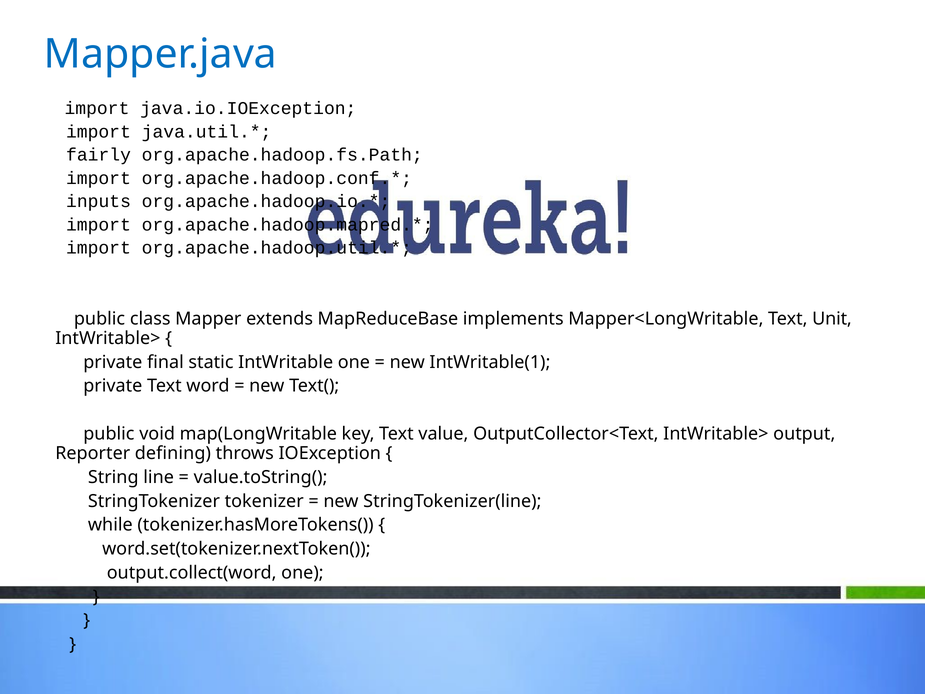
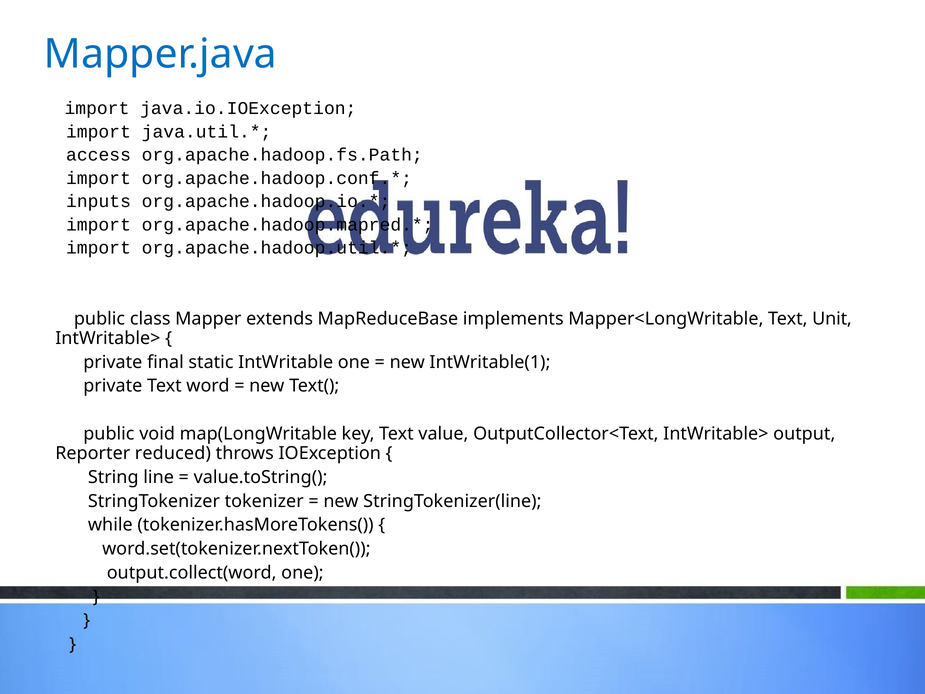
fairly: fairly -> access (99, 155)
defining: defining -> reduced (173, 453)
